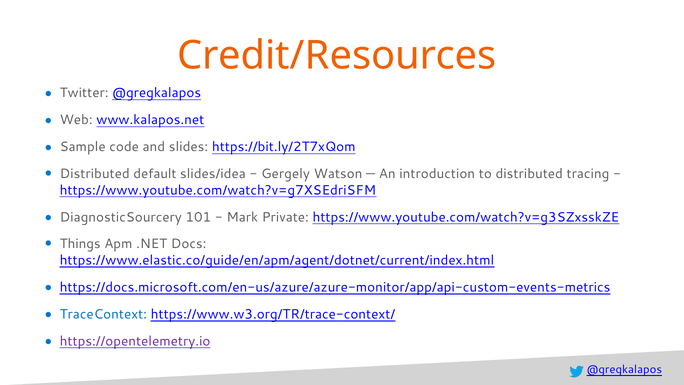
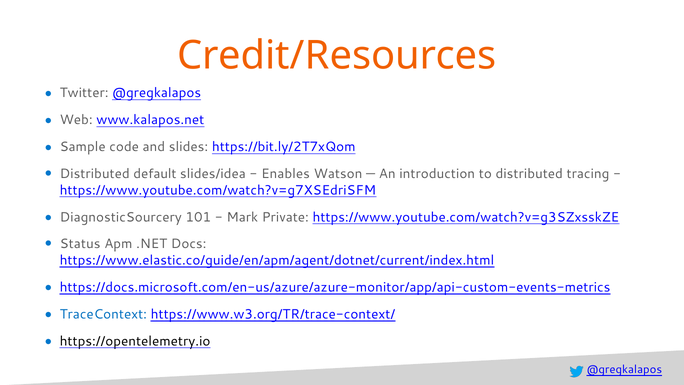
Gergely: Gergely -> Enables (286, 174)
Things: Things -> Status (80, 244)
https://opentelemetry.io colour: purple -> black (135, 341)
